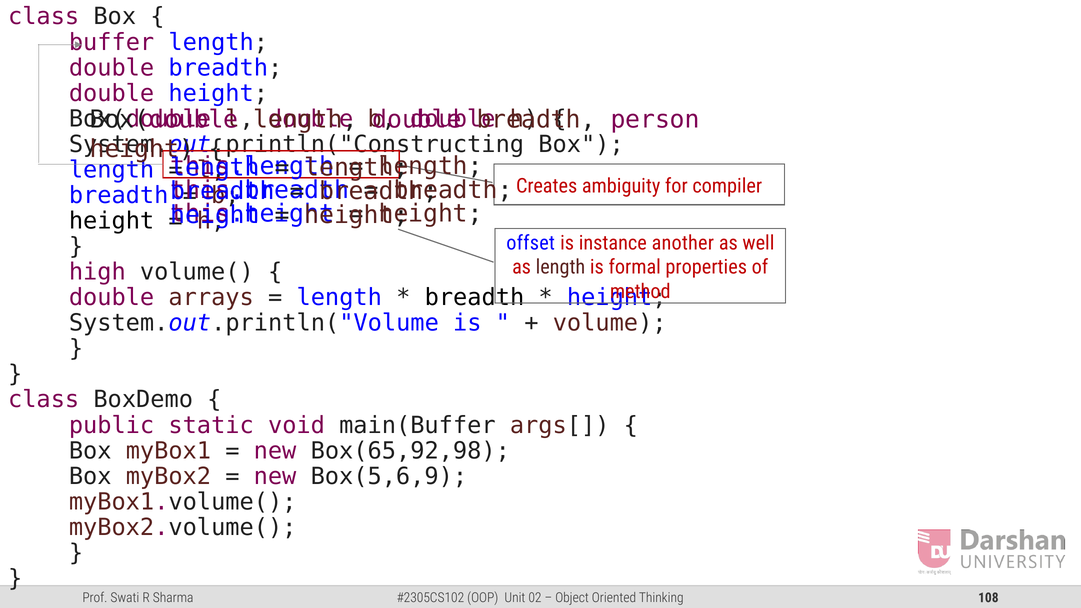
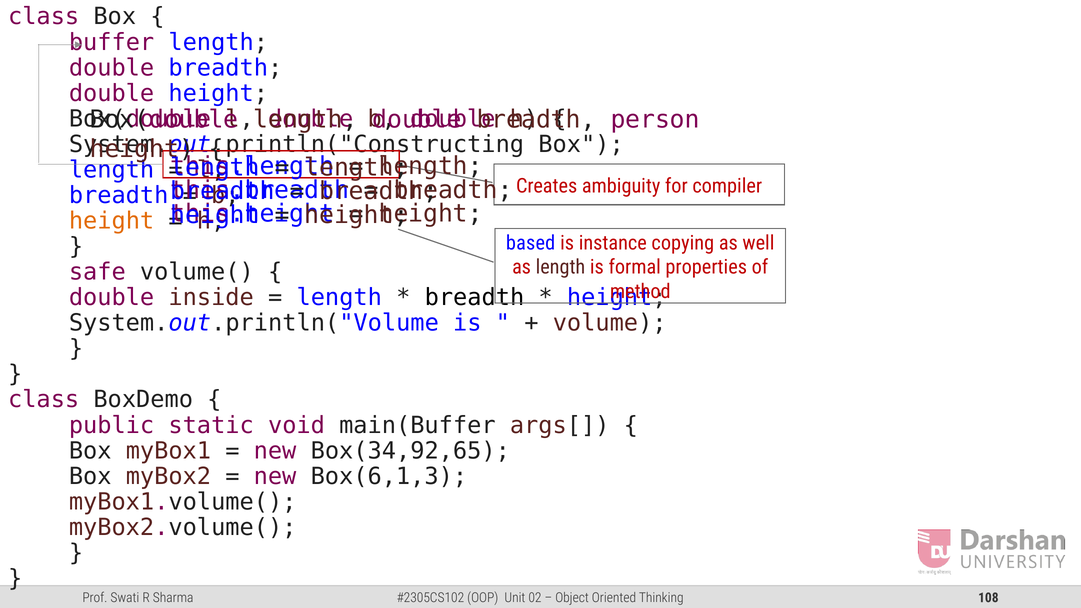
height colour: black -> orange (112, 221)
offset: offset -> based (531, 243)
another: another -> copying (683, 243)
high: high -> safe (97, 272)
arrays: arrays -> inside (211, 298)
Box(65,92,98: Box(65,92,98 -> Box(34,92,65 (410, 451)
Box(5,6,9: Box(5,6,9 -> Box(6,1,3 (389, 476)
